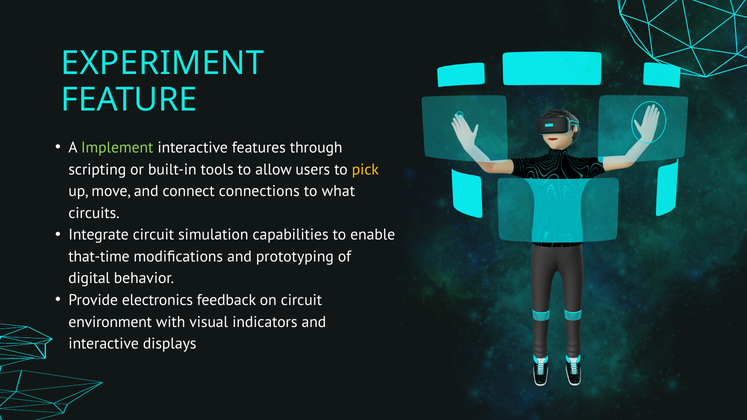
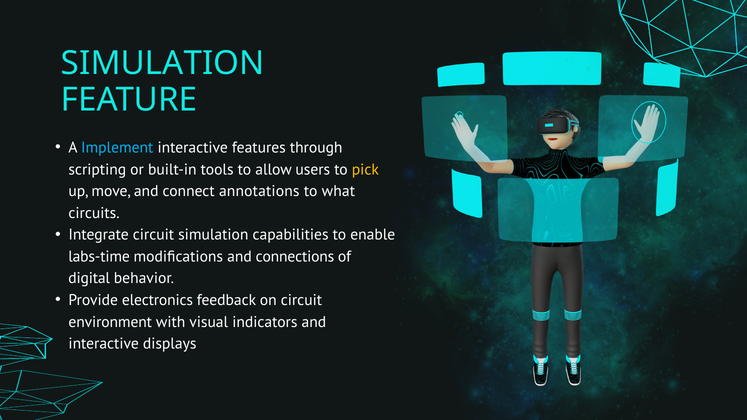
EXPERIMENT: EXPERIMENT -> SIMULATION (163, 63)
Implement colour: light green -> light blue (117, 148)
connections: connections -> annotations (259, 191)
that-time: that-time -> labs-time (99, 257)
prototyping: prototyping -> connections (295, 257)
